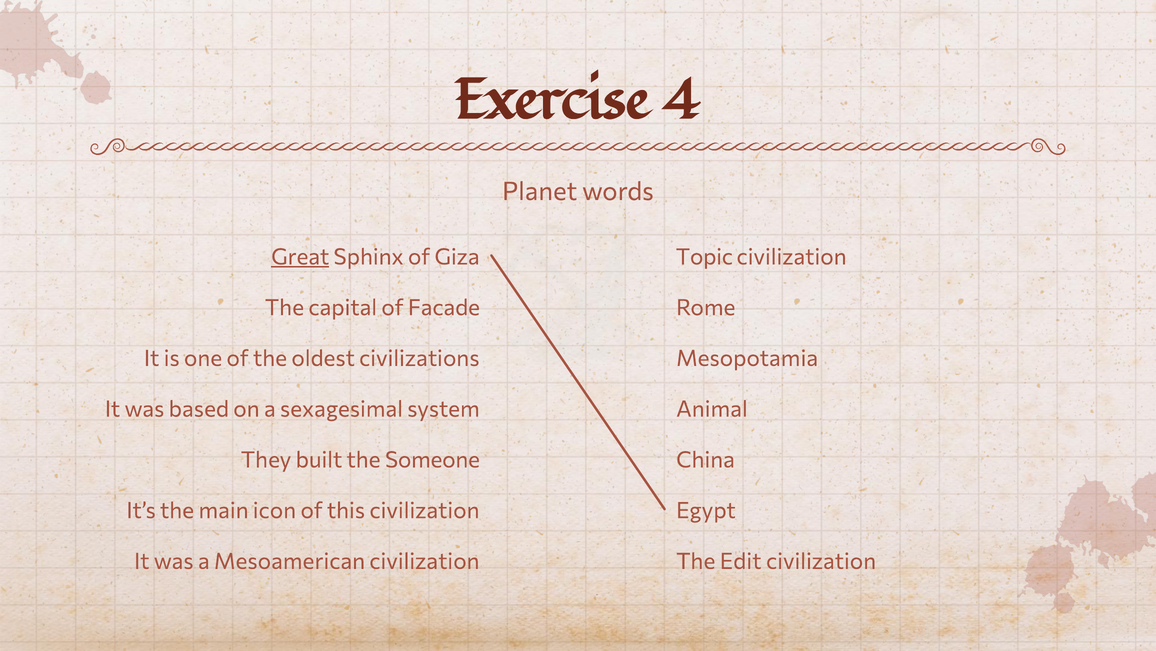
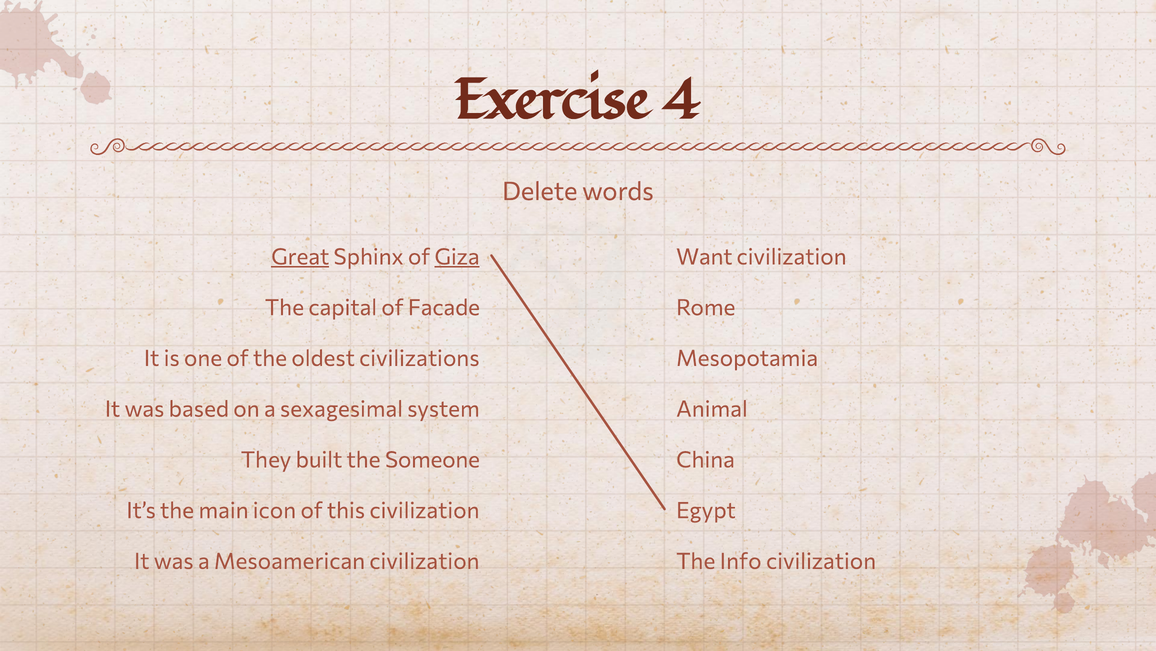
Planet: Planet -> Delete (540, 191)
Giza underline: none -> present (457, 257)
Topic: Topic -> Want (704, 257)
Edit: Edit -> Info (741, 561)
